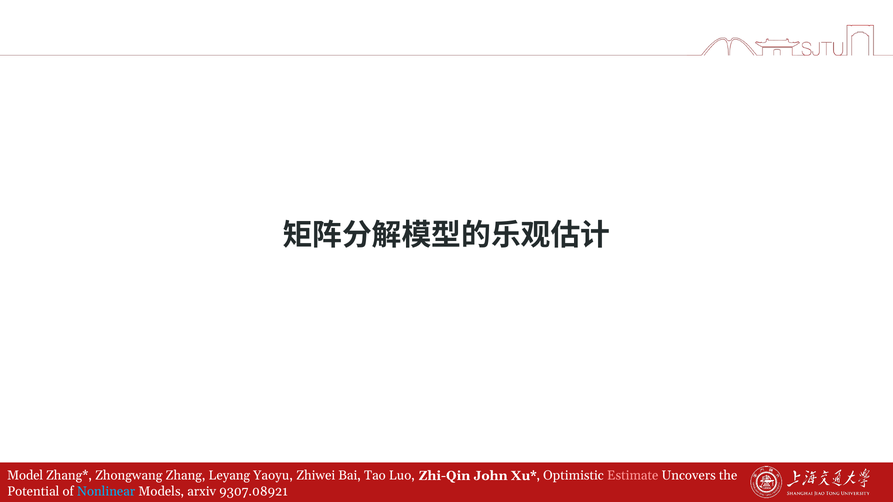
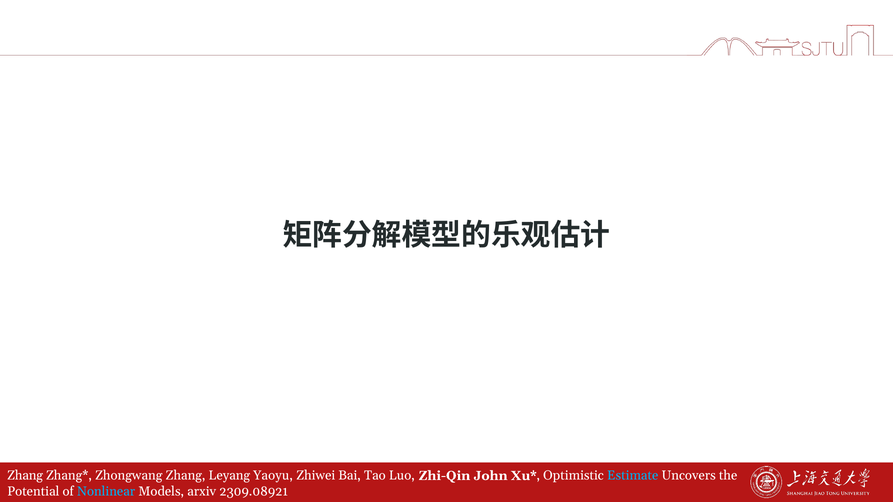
Model: Model -> Zhang (25, 476)
Estimate colour: pink -> light blue (633, 476)
9307.08921: 9307.08921 -> 2309.08921 (254, 492)
